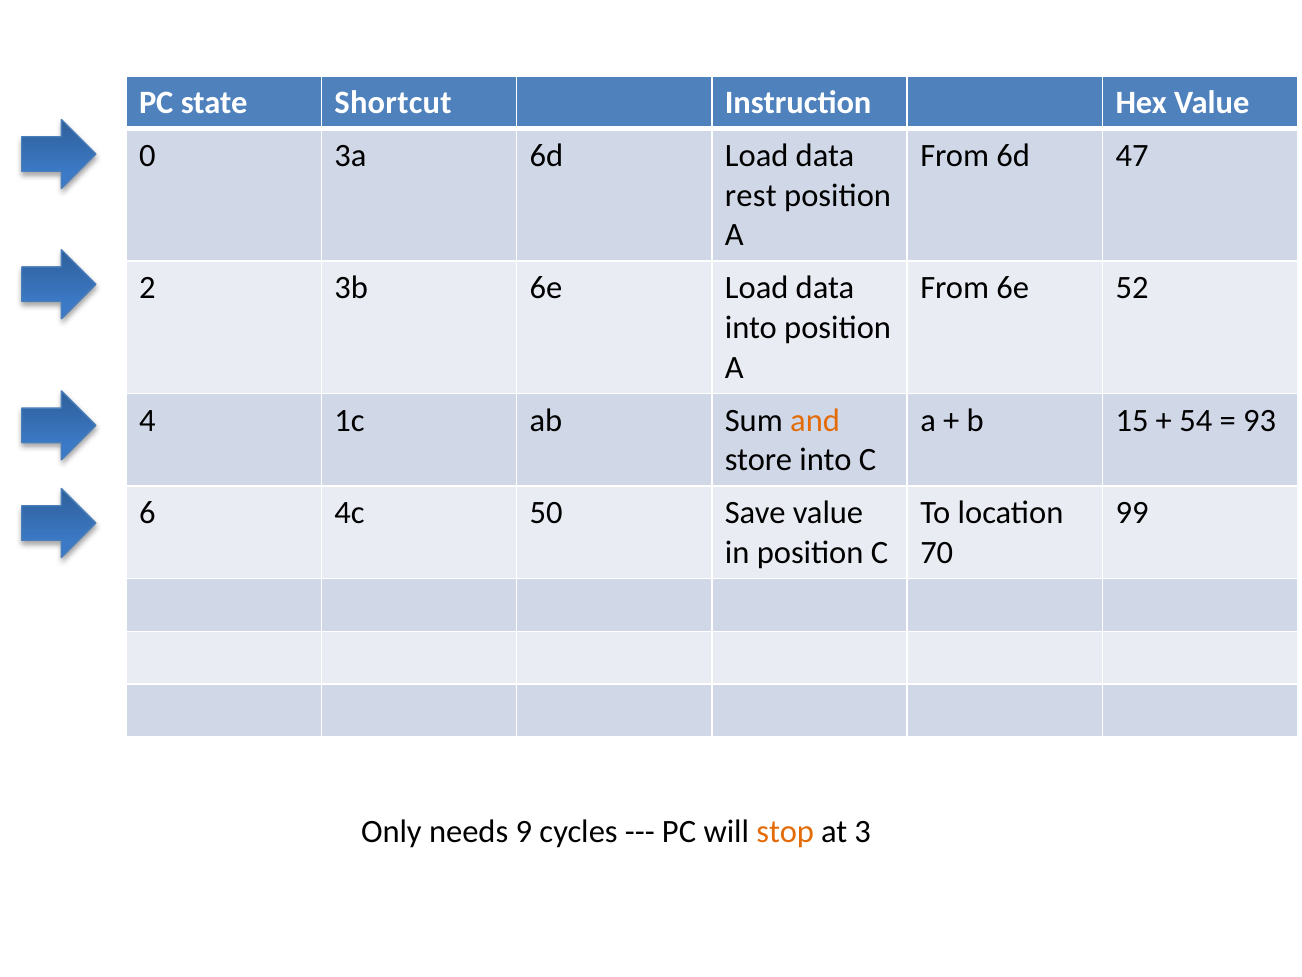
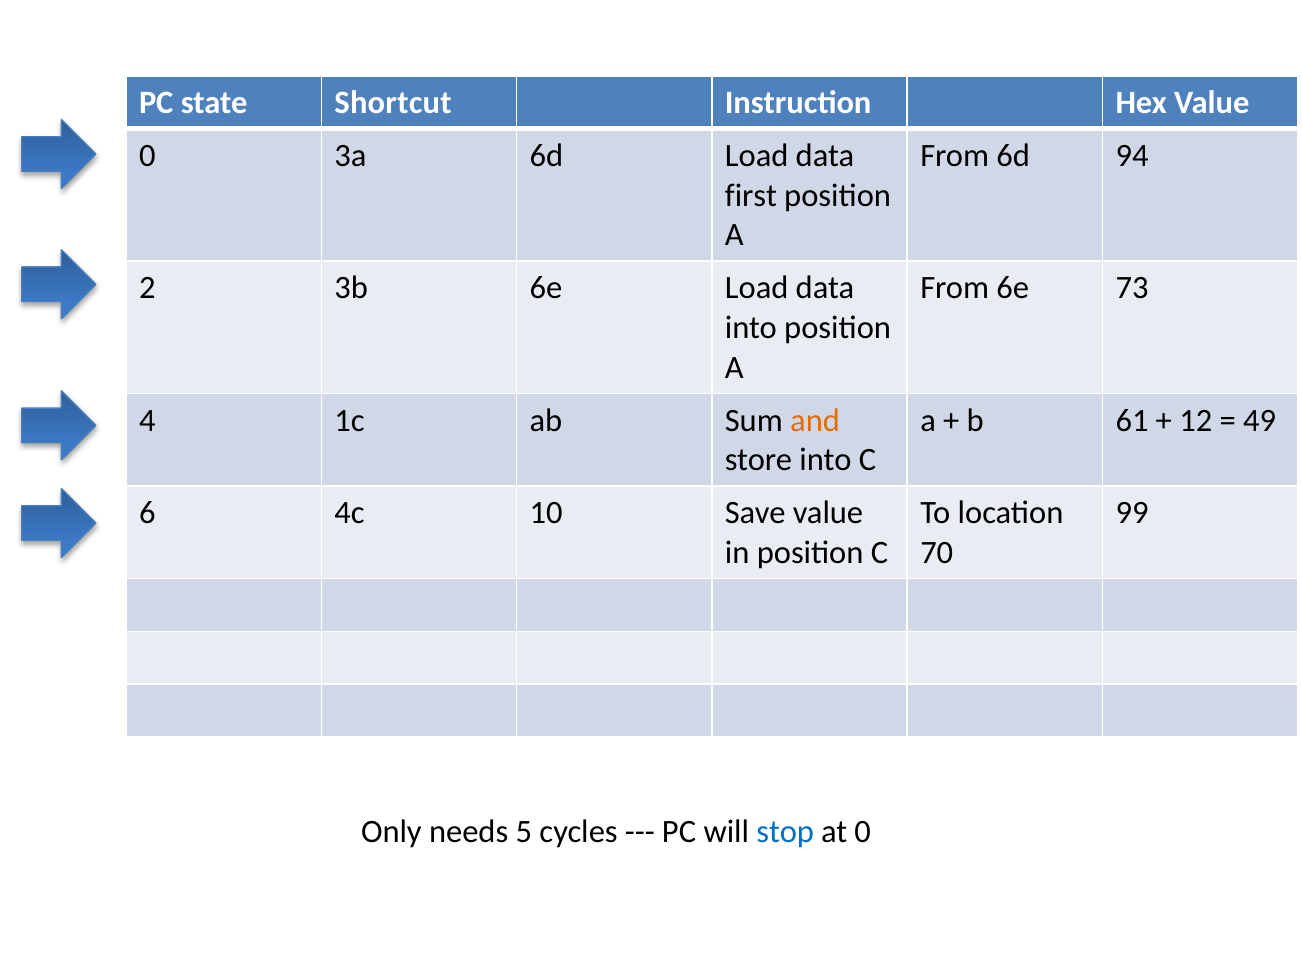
47: 47 -> 94 (1132, 156)
rest: rest -> first (751, 195)
52: 52 -> 73 (1132, 288)
15: 15 -> 61 (1132, 420)
54: 54 -> 12 (1196, 420)
93: 93 -> 49 (1260, 420)
50: 50 -> 10 (546, 513)
9: 9 -> 5 (524, 831)
stop colour: orange -> blue (785, 831)
at 3: 3 -> 0 (863, 831)
